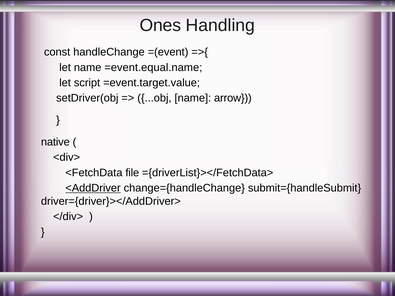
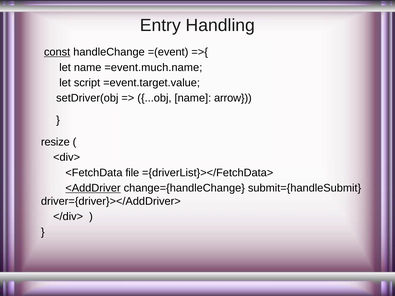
Ones: Ones -> Entry (160, 25)
const underline: none -> present (57, 52)
=event.equal.name: =event.equal.name -> =event.much.name (153, 67)
native: native -> resize (55, 142)
